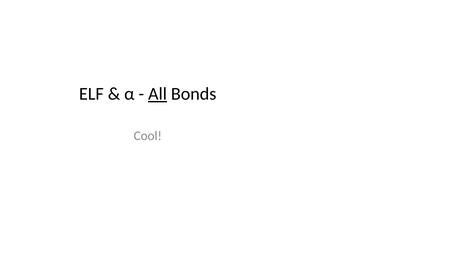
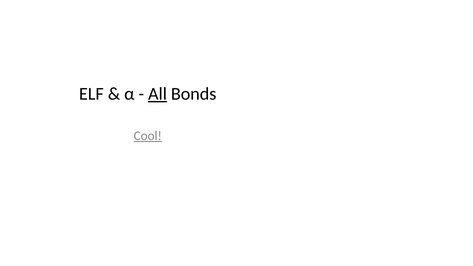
Cool underline: none -> present (148, 136)
